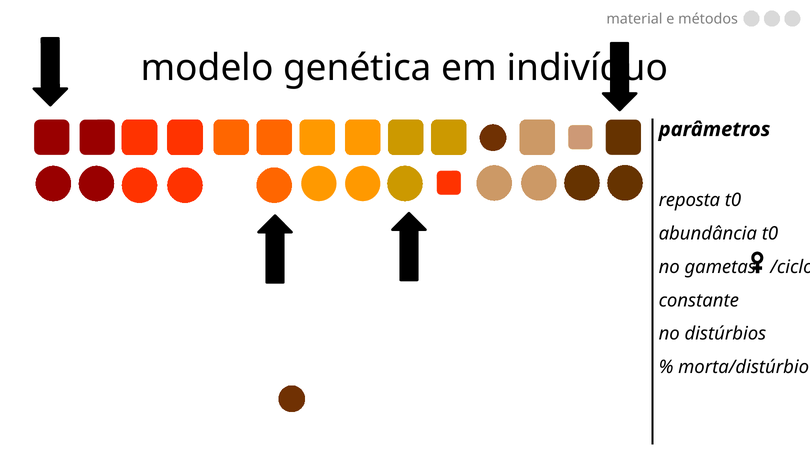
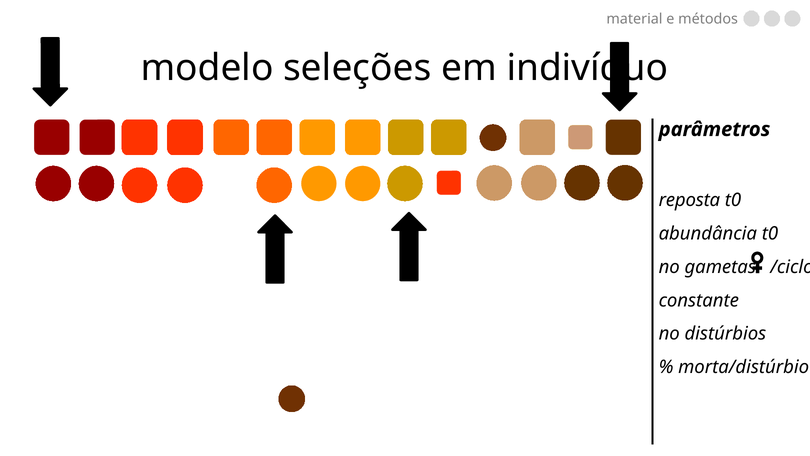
genética: genética -> seleções (357, 68)
